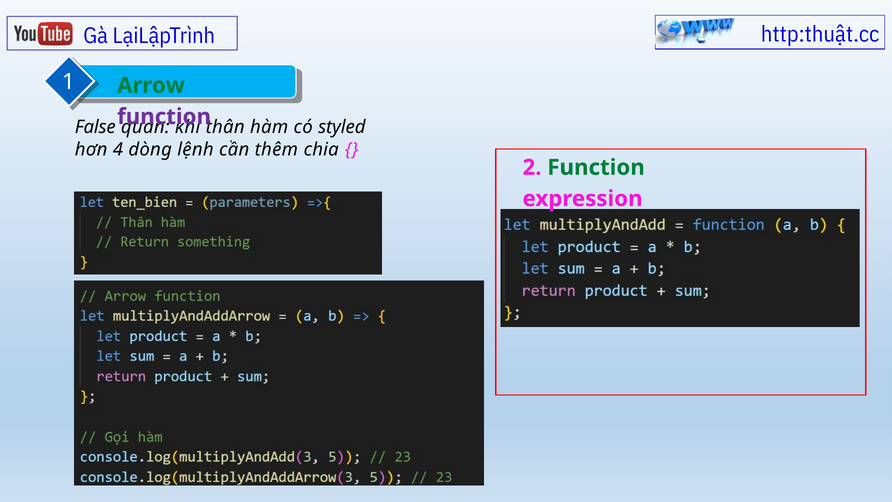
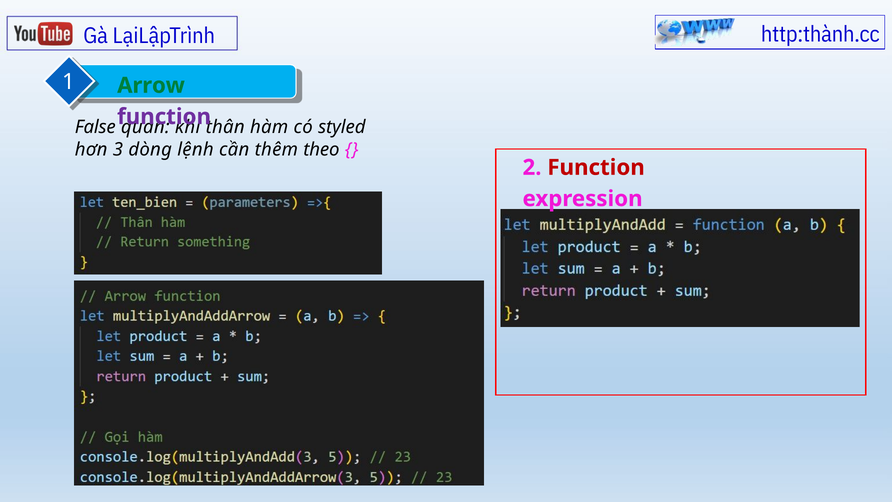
http:thuật.cc: http:thuật.cc -> http:thành.cc (820, 34)
4: 4 -> 3 (118, 150)
chia: chia -> theo (321, 150)
Function colour: green -> red (596, 167)
